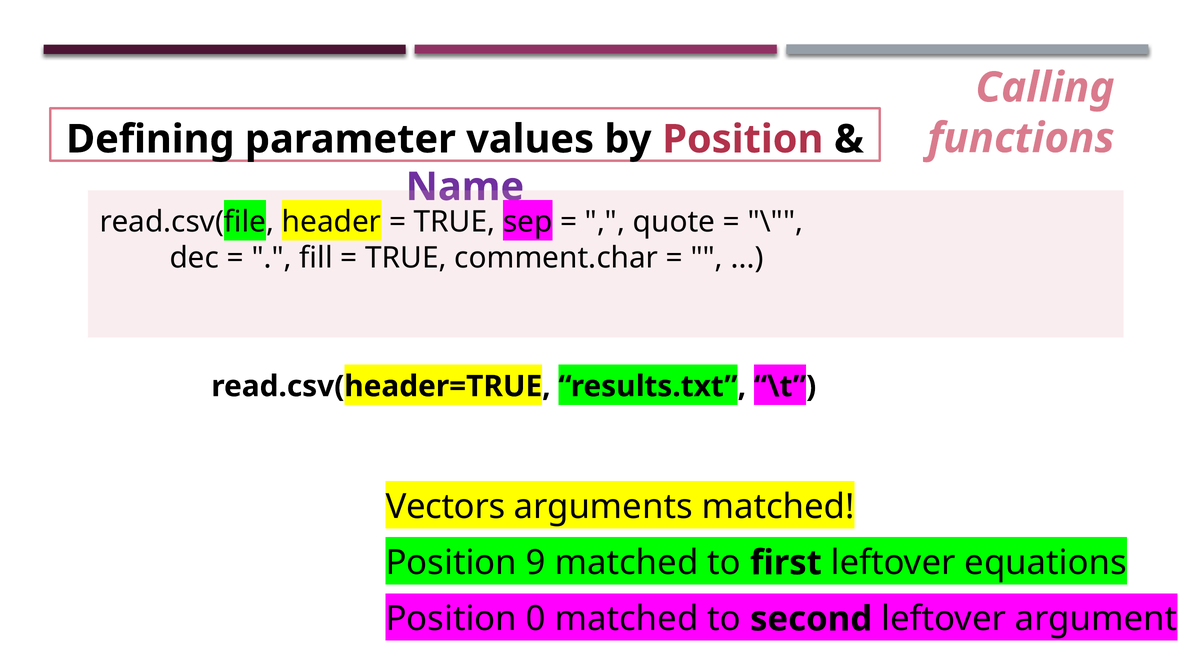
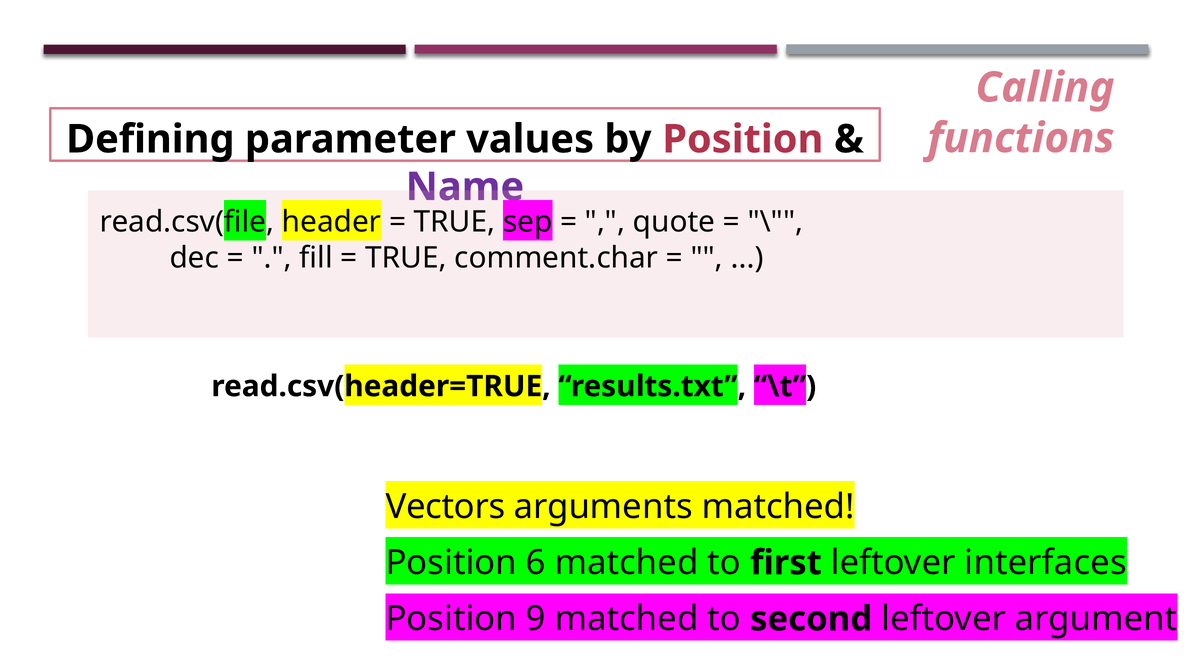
9: 9 -> 6 (536, 563)
equations: equations -> interfaces (1046, 563)
0: 0 -> 9 (536, 619)
